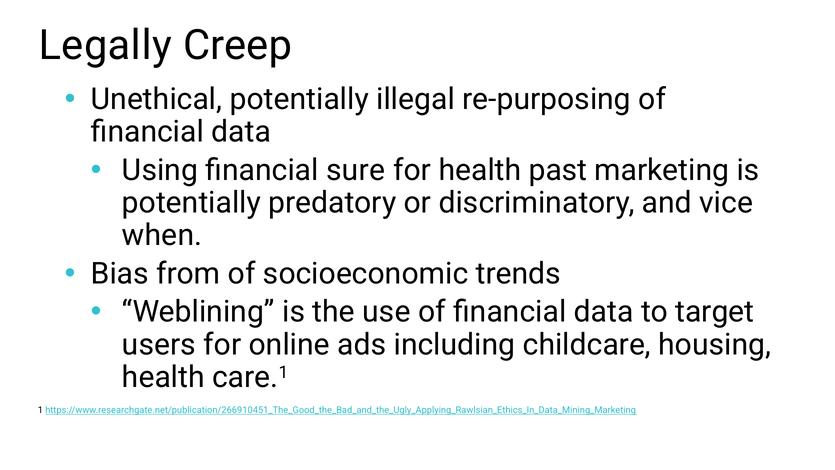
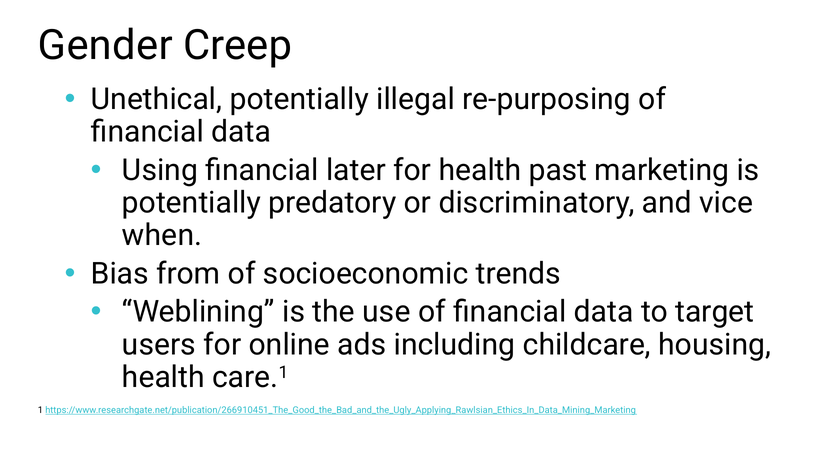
Legally: Legally -> Gender (105, 46)
sure: sure -> later (356, 170)
